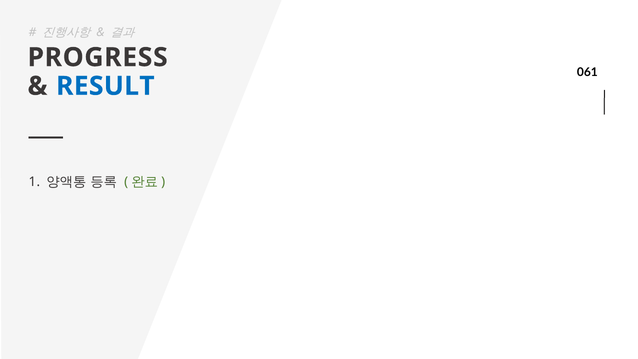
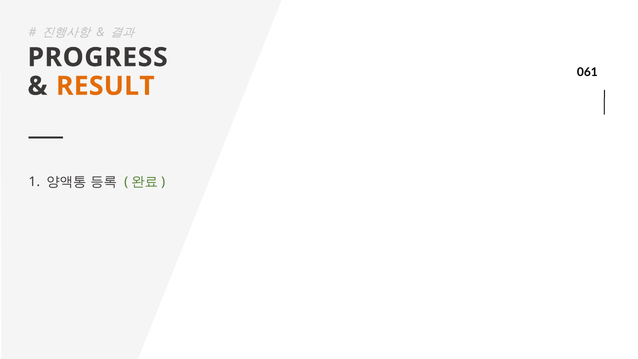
RESULT colour: blue -> orange (105, 86)
